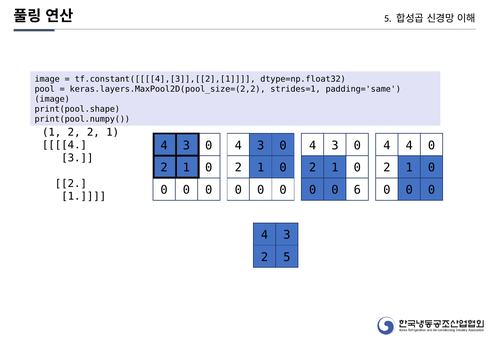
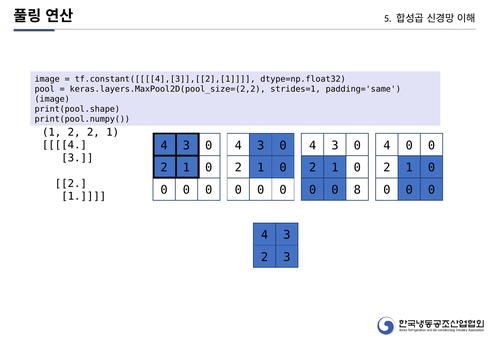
4 4: 4 -> 0 (409, 146)
6: 6 -> 8 (357, 190)
2 5: 5 -> 3 (287, 258)
